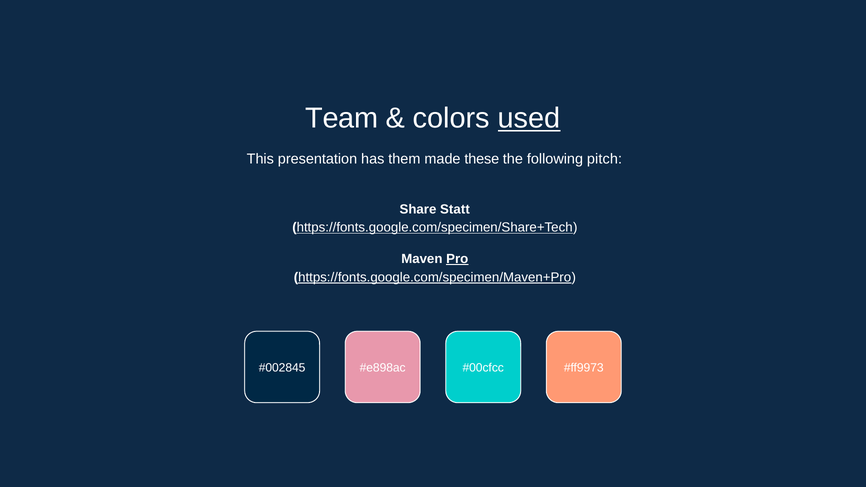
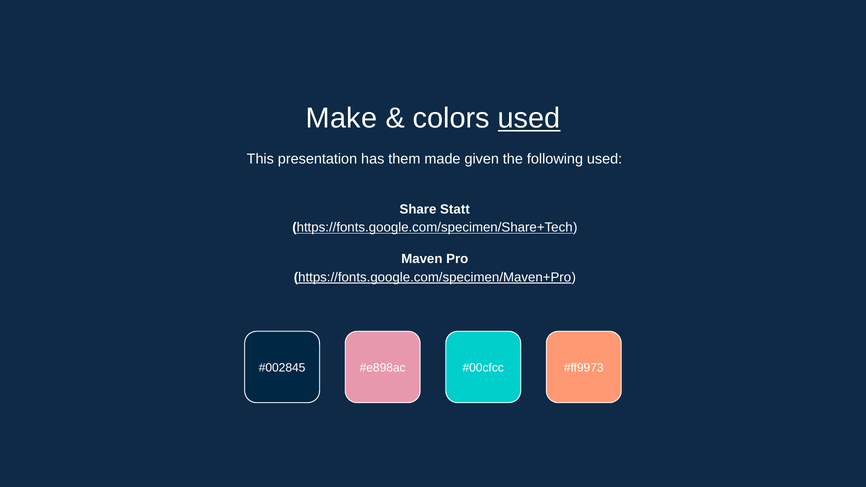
Team: Team -> Make (341, 118)
these: these -> given (482, 159)
following pitch: pitch -> used (605, 159)
Pro underline: present -> none (457, 259)
